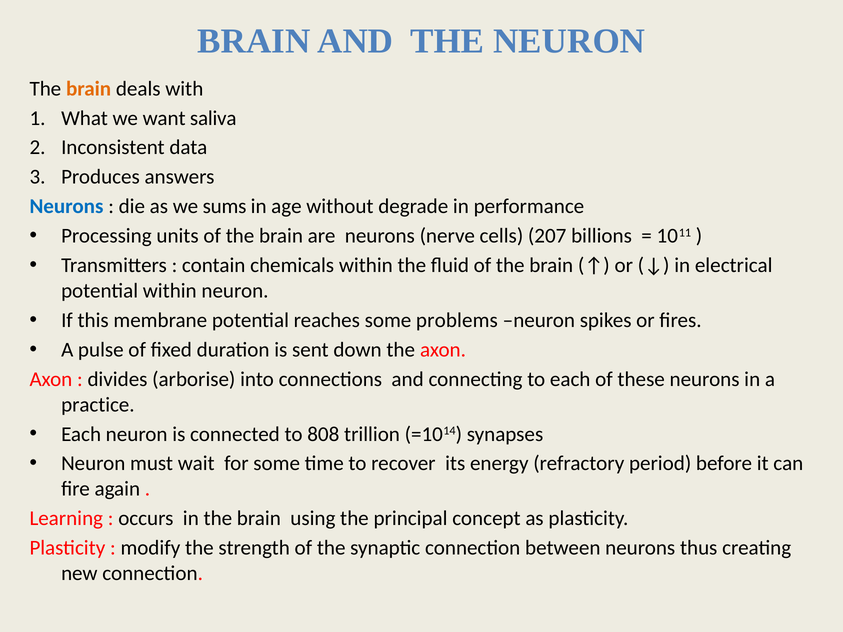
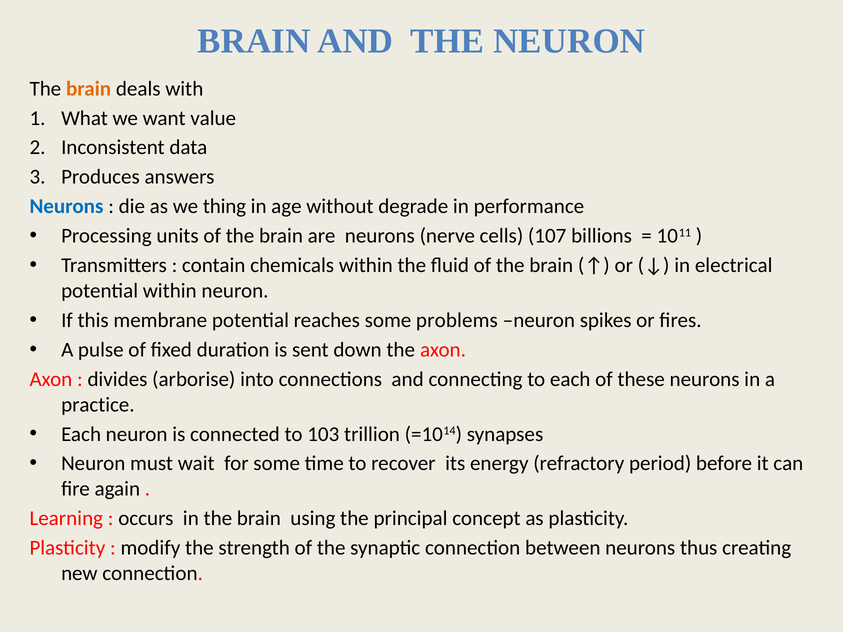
saliva: saliva -> value (213, 118)
sums: sums -> thing (224, 207)
207: 207 -> 107 (547, 236)
808: 808 -> 103 (323, 434)
